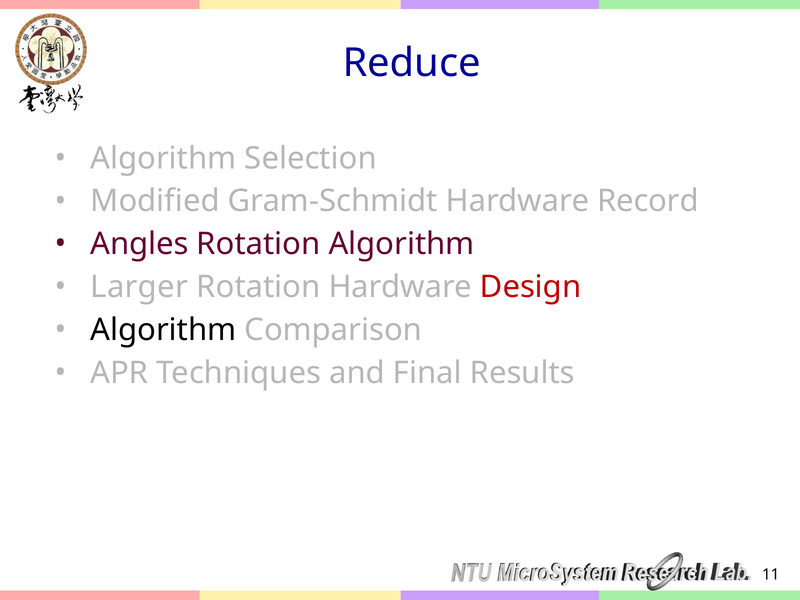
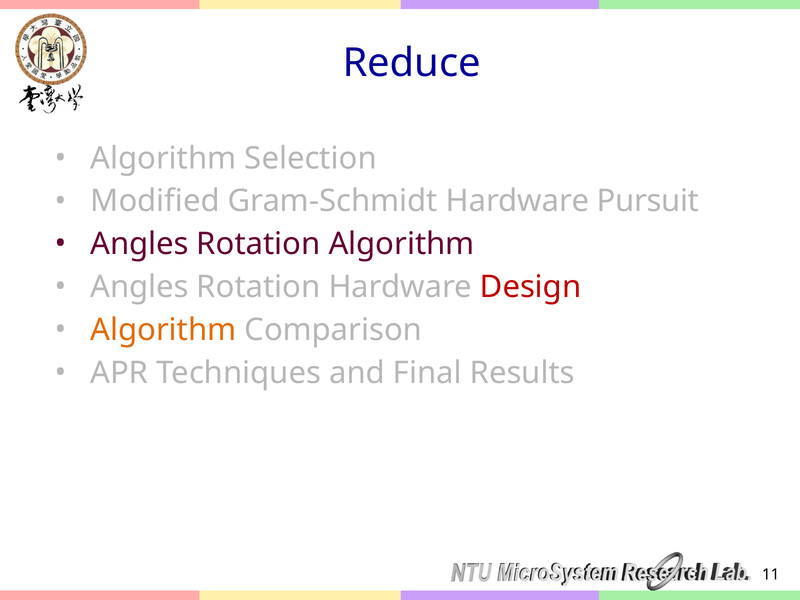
Record: Record -> Pursuit (648, 201)
Larger: Larger -> Angles (139, 287)
Algorithm colour: black -> orange (163, 330)
